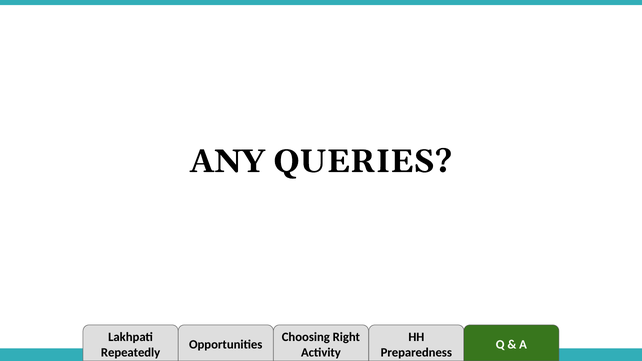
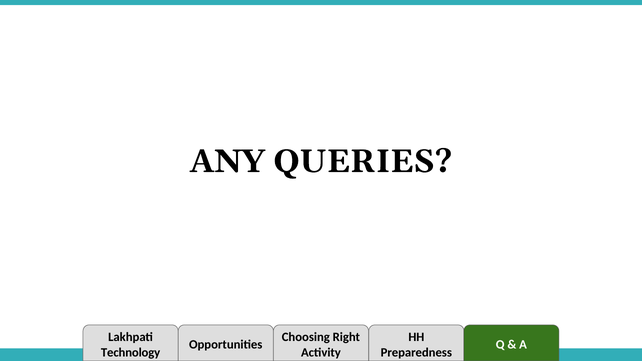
Repeatedly: Repeatedly -> Technology (131, 352)
